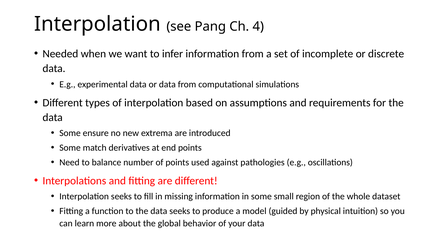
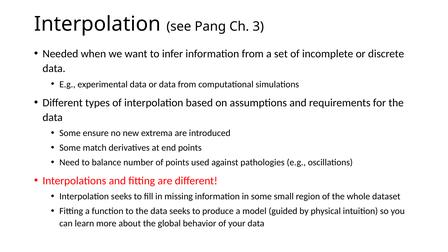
4: 4 -> 3 (258, 27)
